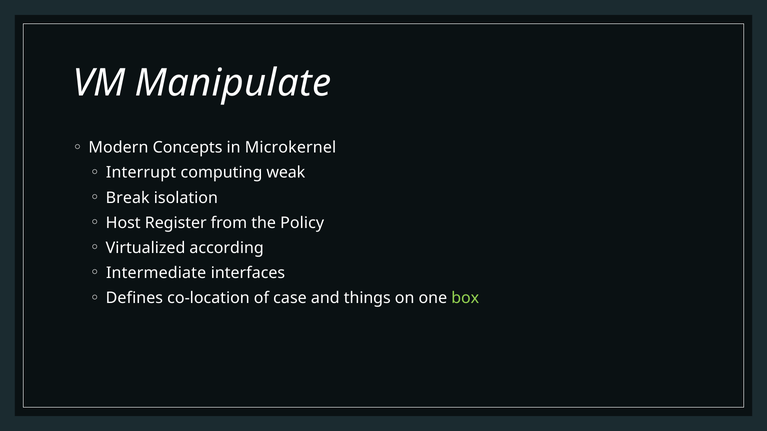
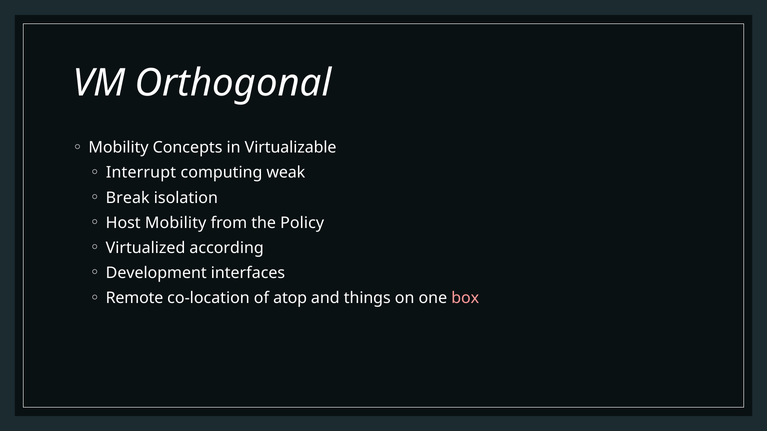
Manipulate: Manipulate -> Orthogonal (233, 83)
Modern: Modern -> Mobility (119, 148)
Microkernel: Microkernel -> Virtualizable (291, 148)
Host Register: Register -> Mobility (176, 223)
Intermediate: Intermediate -> Development (156, 273)
Defines: Defines -> Remote (134, 298)
case: case -> atop (290, 298)
box colour: light green -> pink (465, 298)
